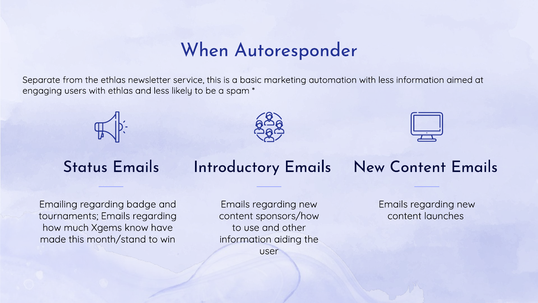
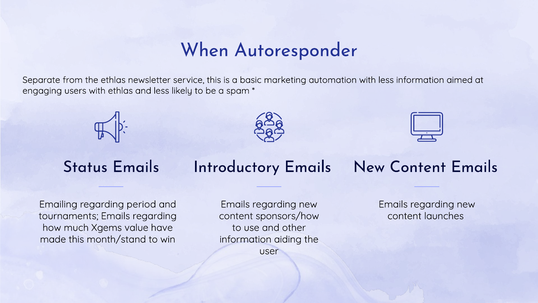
badge: badge -> period (141, 204)
know: know -> value (136, 227)
